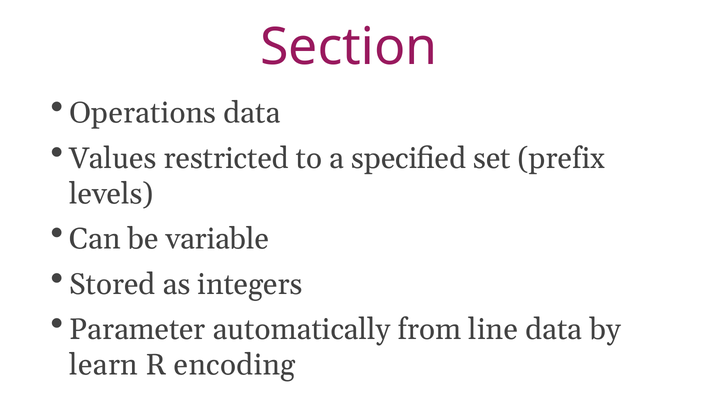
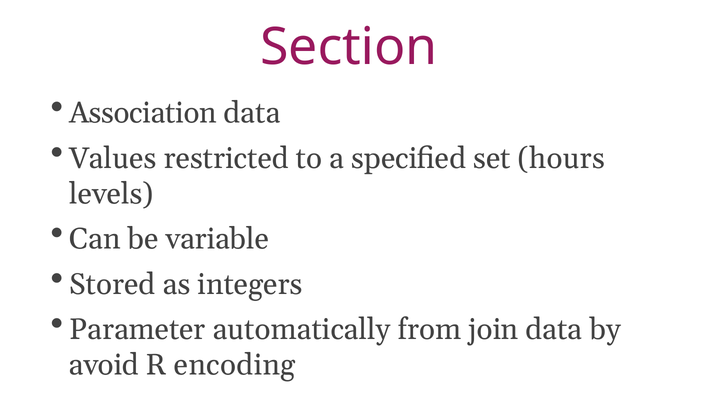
Operations: Operations -> Association (143, 113)
prefix: prefix -> hours (561, 158)
line: line -> join (493, 329)
learn: learn -> avoid (104, 365)
